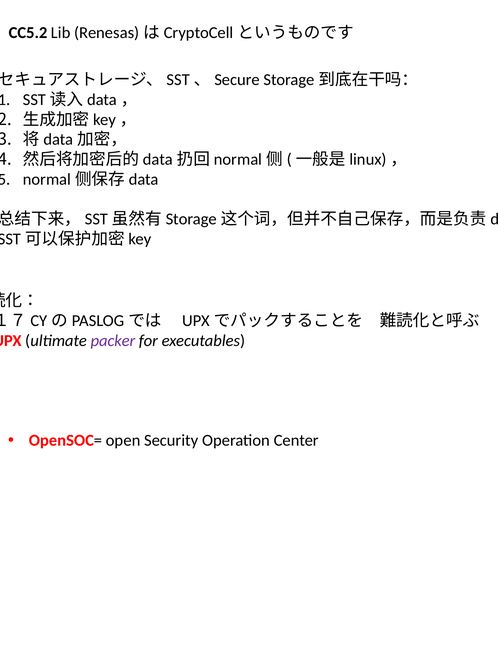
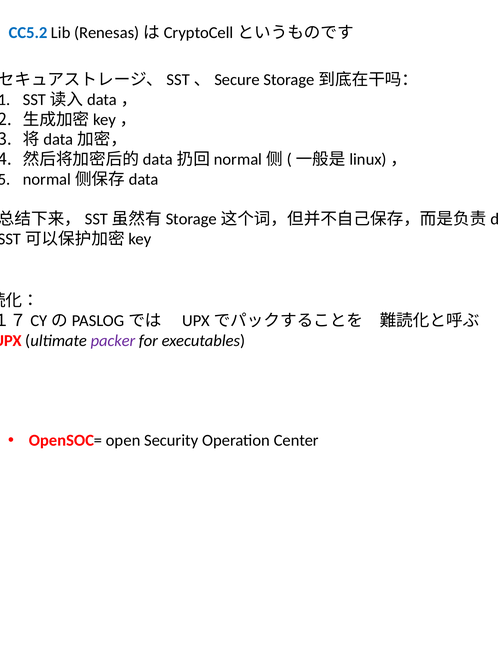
CC5.2 colour: black -> blue (28, 33)
